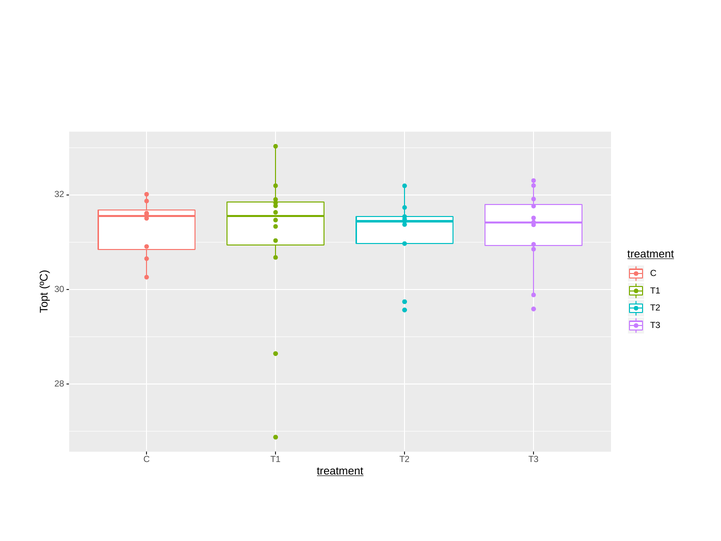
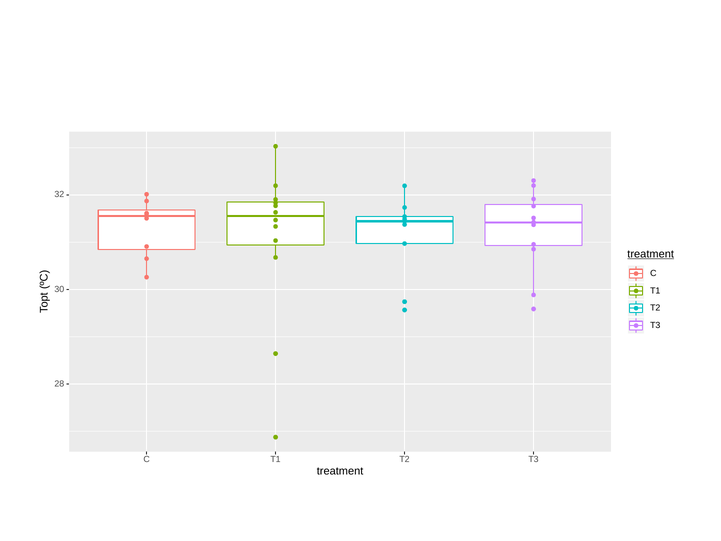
treatment underline: present -> none (340, 471)
